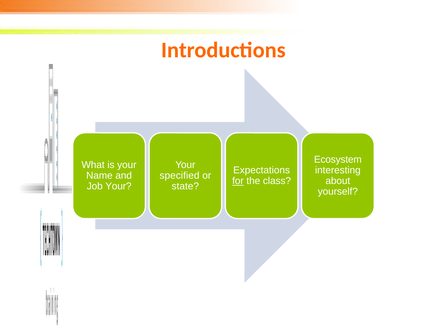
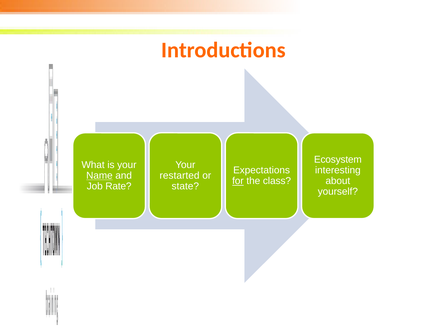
Name underline: none -> present (99, 176)
specified: specified -> restarted (180, 176)
Job Your: Your -> Rate (118, 186)
